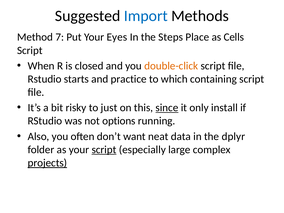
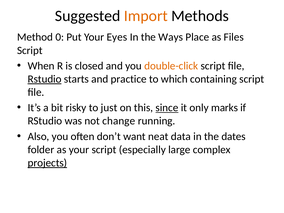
Import colour: blue -> orange (146, 16)
7: 7 -> 0 (60, 37)
Steps: Steps -> Ways (171, 37)
Cells: Cells -> Files (234, 37)
Rstudio underline: none -> present (45, 79)
install: install -> marks (225, 108)
options: options -> change (119, 121)
dplyr: dplyr -> dates (234, 136)
script underline: present -> none (104, 150)
